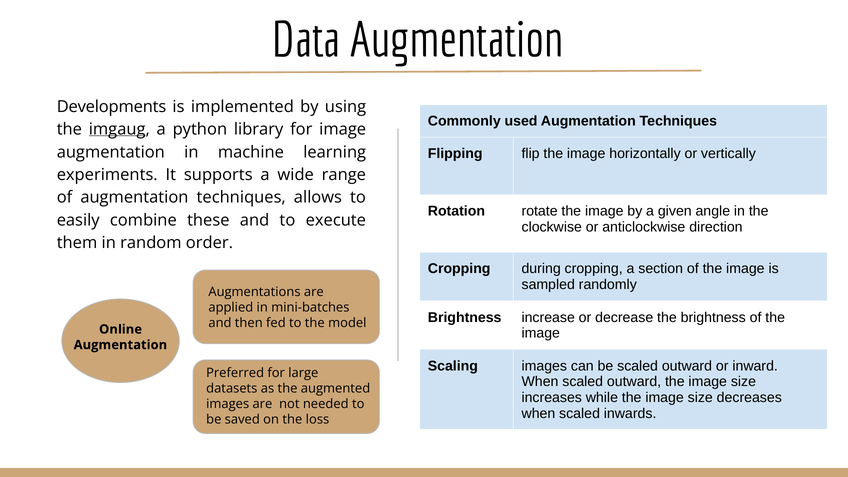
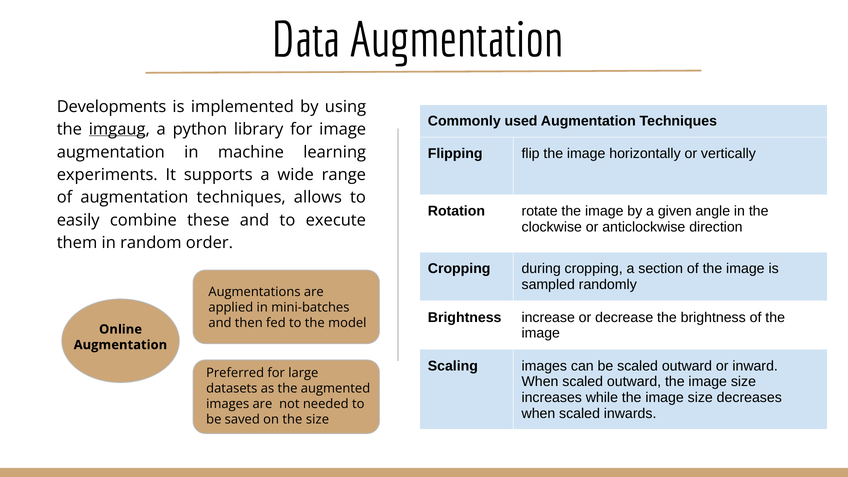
the loss: loss -> size (317, 420)
